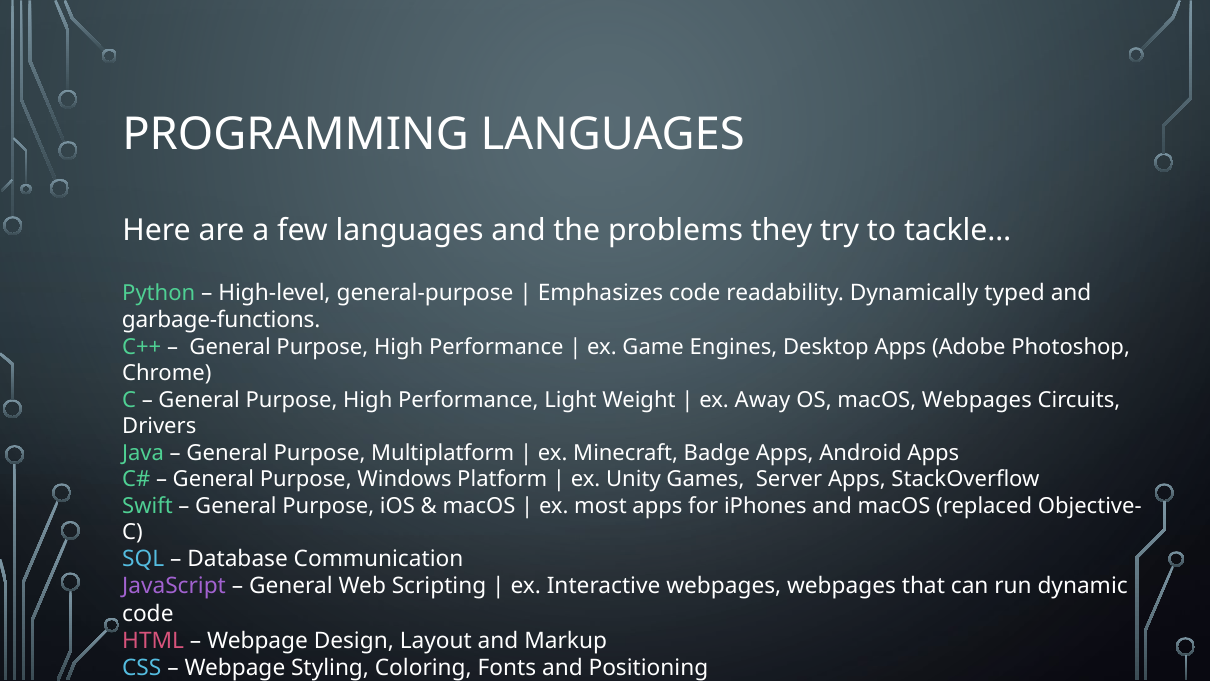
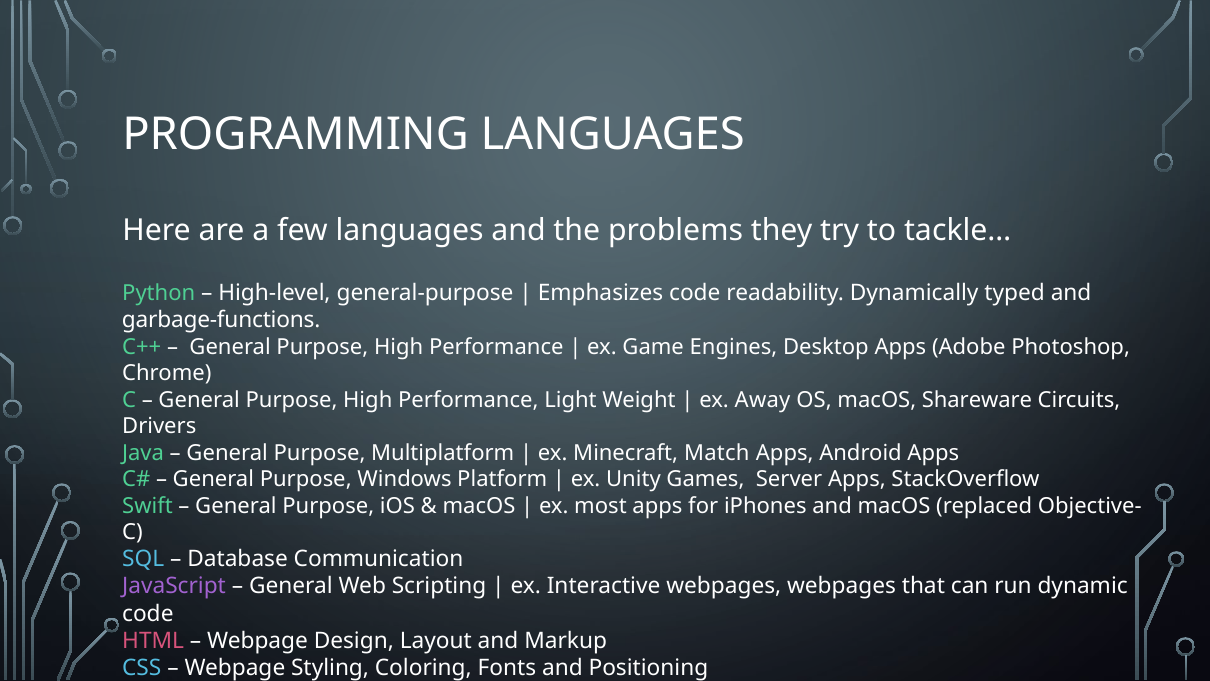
macOS Webpages: Webpages -> Shareware (977, 400)
Badge: Badge -> Match (717, 453)
